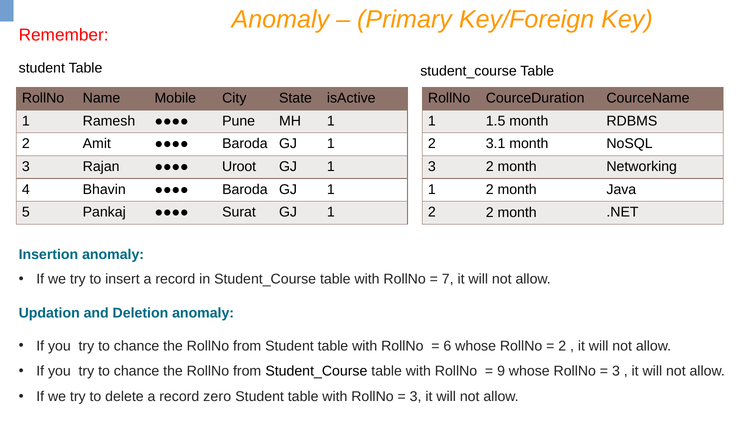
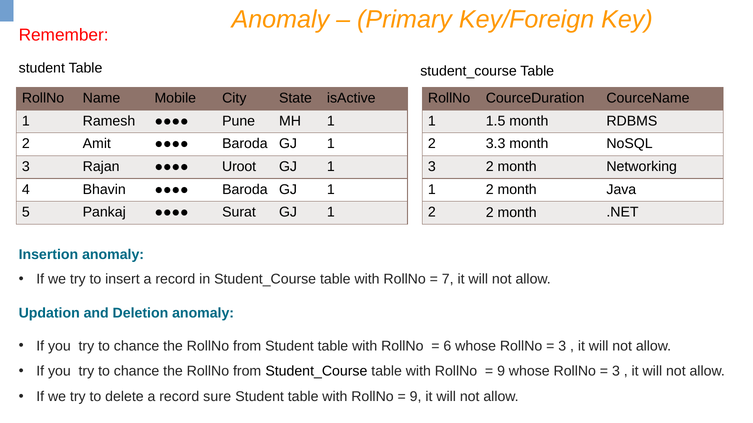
3.1: 3.1 -> 3.3 (496, 144)
2: 2 -> 3 (562, 346)
zero: zero -> sure (217, 397)
3: 3 -> 9 (416, 397)
